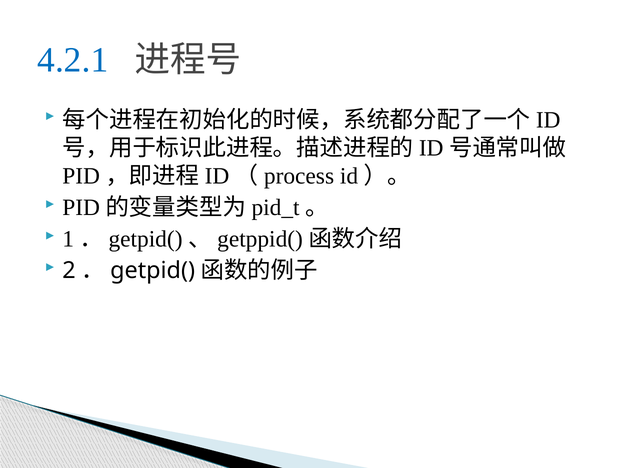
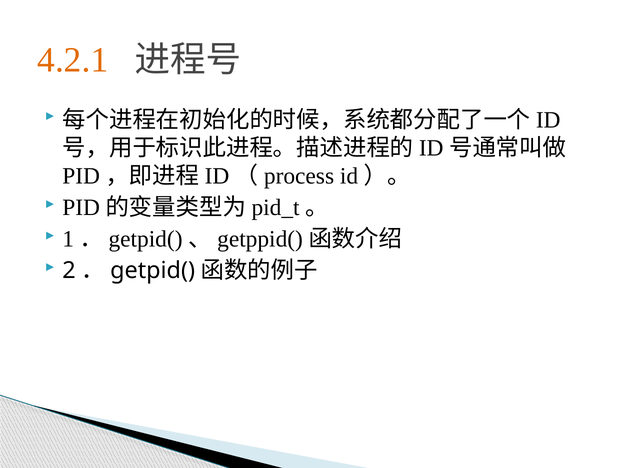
4.2.1 colour: blue -> orange (73, 60)
